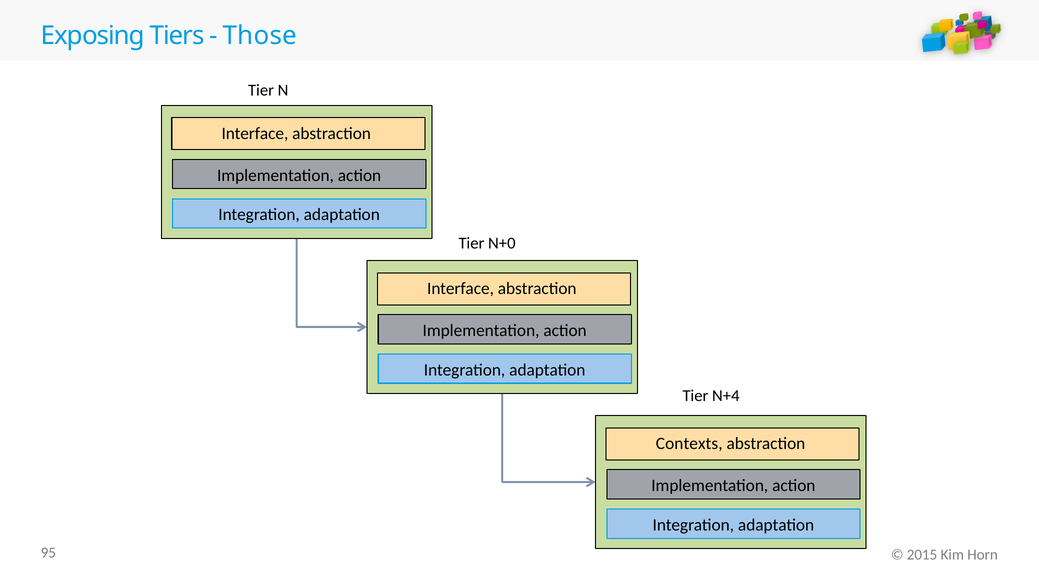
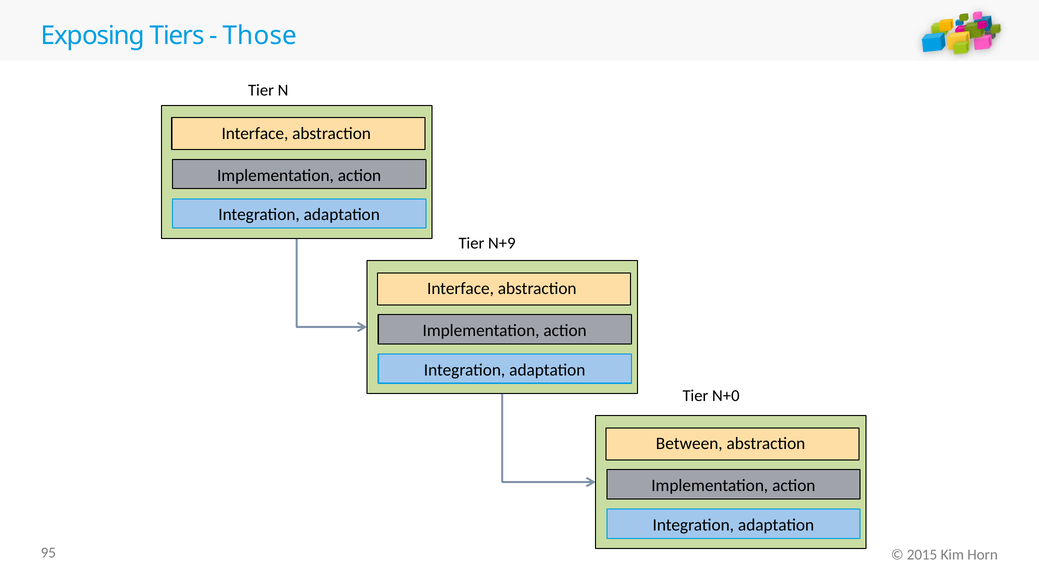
N+0: N+0 -> N+9 (502, 243)
N+4: N+4 -> N+0 (726, 395)
Contexts: Contexts -> Between (689, 443)
